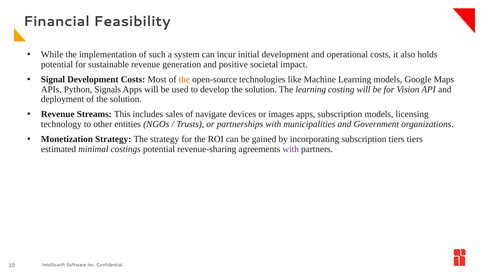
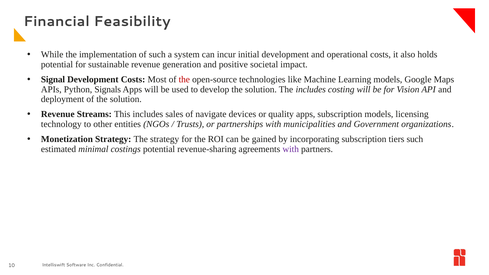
the colour: orange -> red (184, 80)
The learning: learning -> includes (311, 89)
images: images -> quality (281, 114)
tiers tiers: tiers -> such (415, 139)
